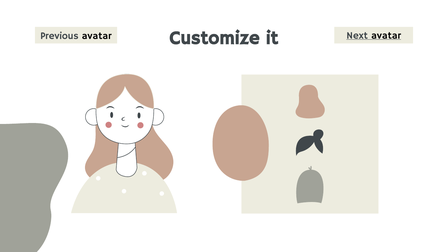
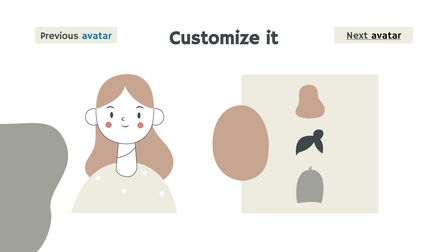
avatar colour: black -> blue (97, 36)
